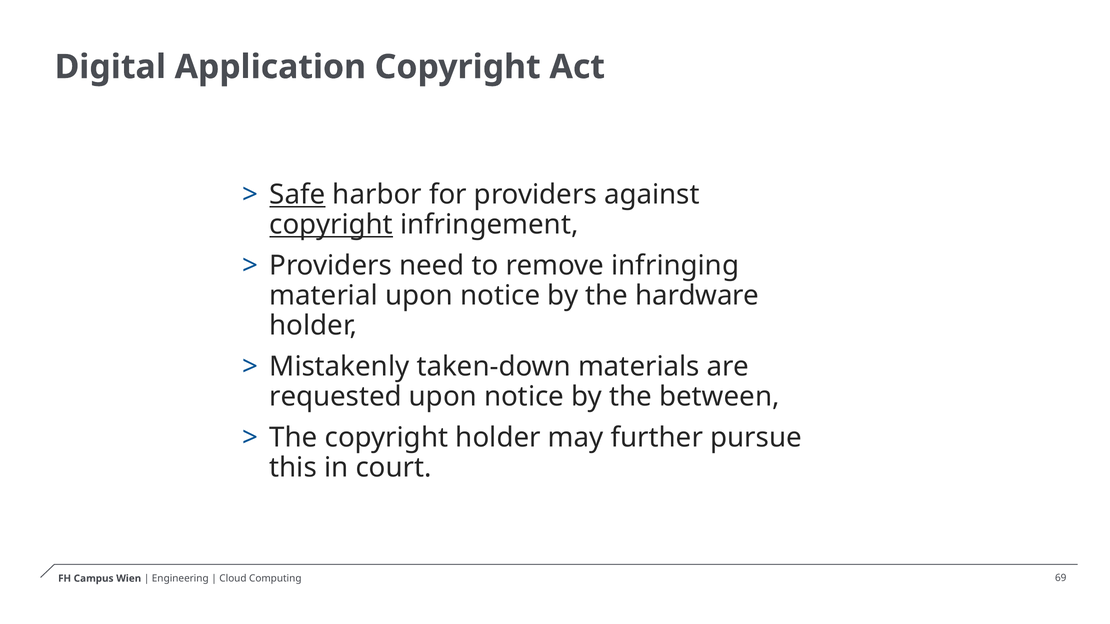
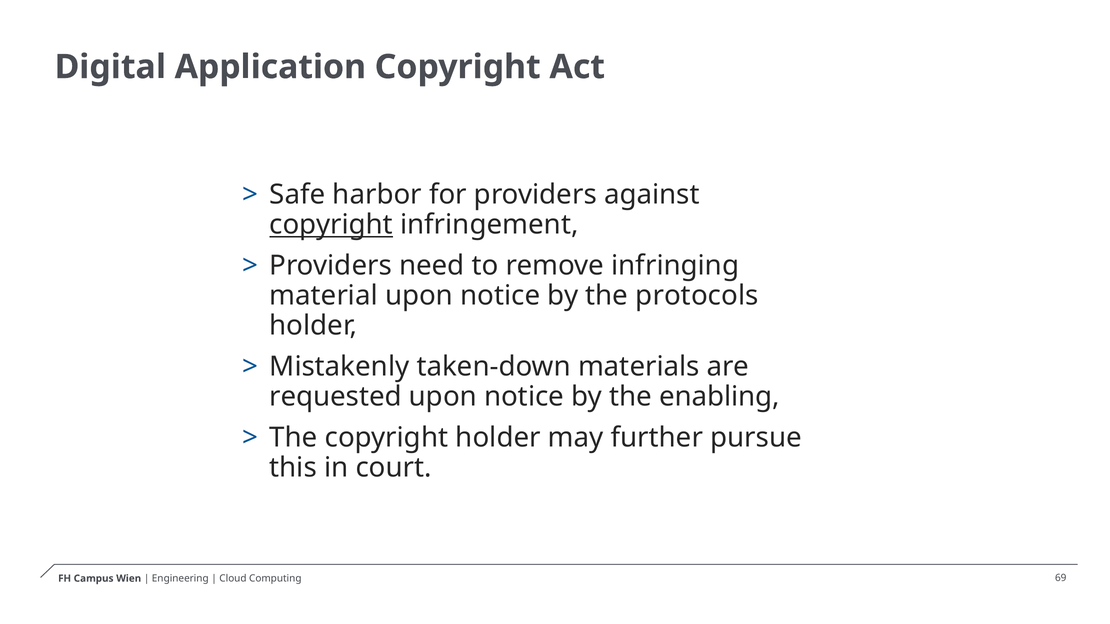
Safe underline: present -> none (297, 195)
hardware: hardware -> protocols (697, 296)
between: between -> enabling (719, 397)
